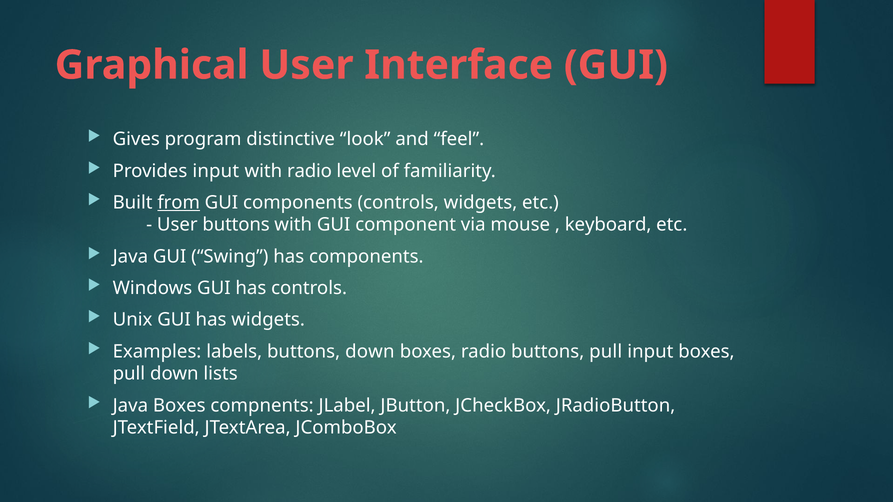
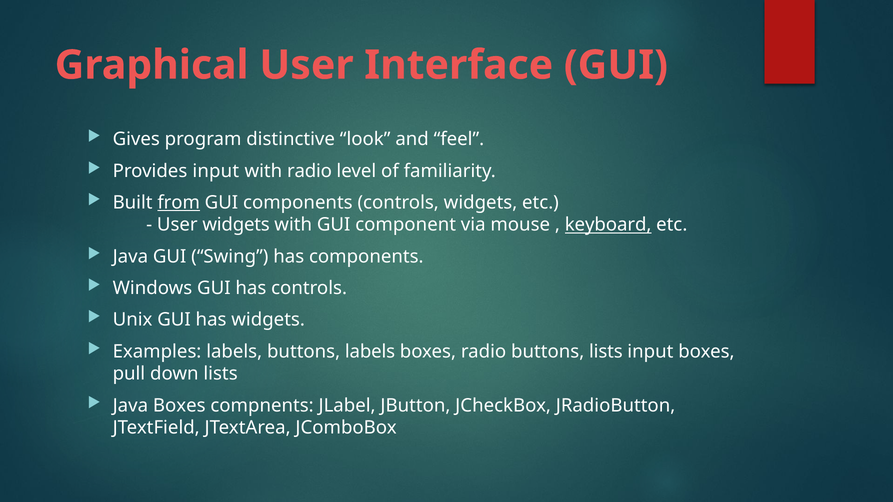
User buttons: buttons -> widgets (236, 225)
keyboard underline: none -> present (608, 225)
buttons down: down -> labels (370, 352)
buttons pull: pull -> lists (606, 352)
